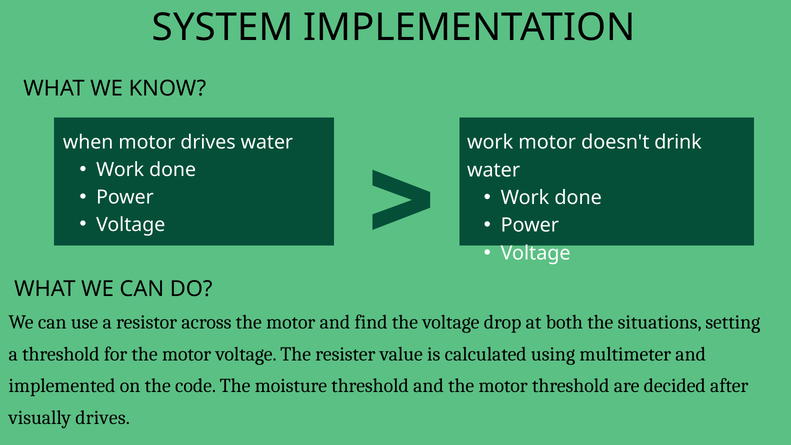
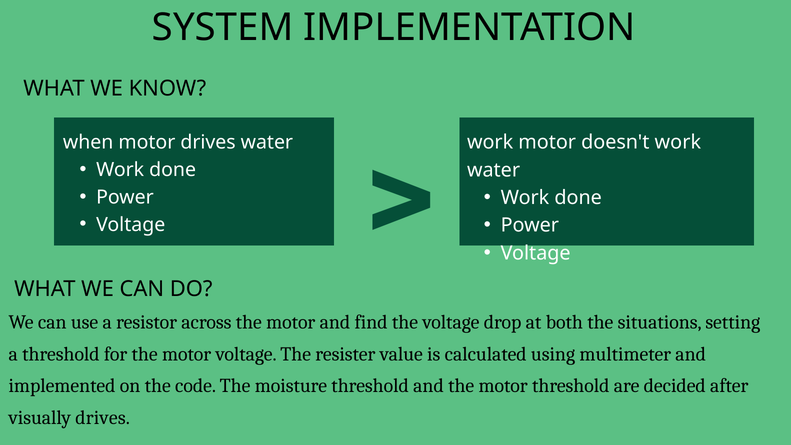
doesn't drink: drink -> work (678, 142)
